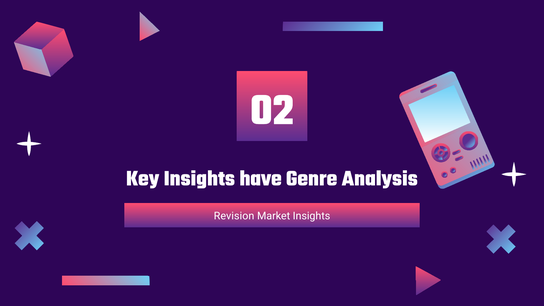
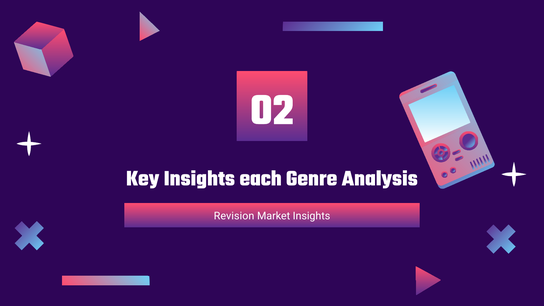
have: have -> each (261, 178)
